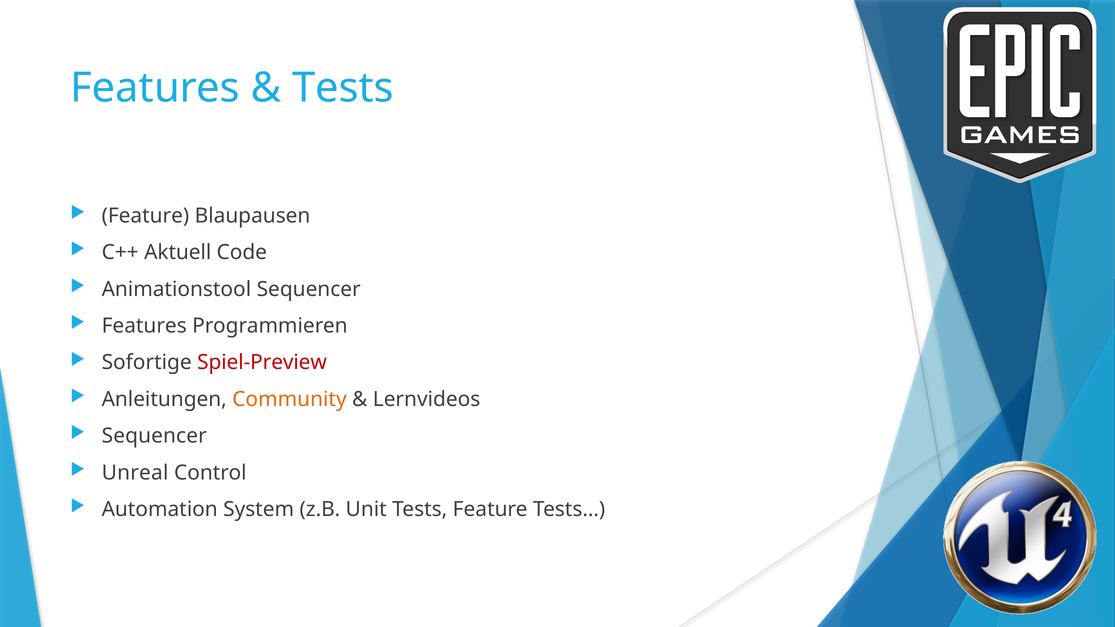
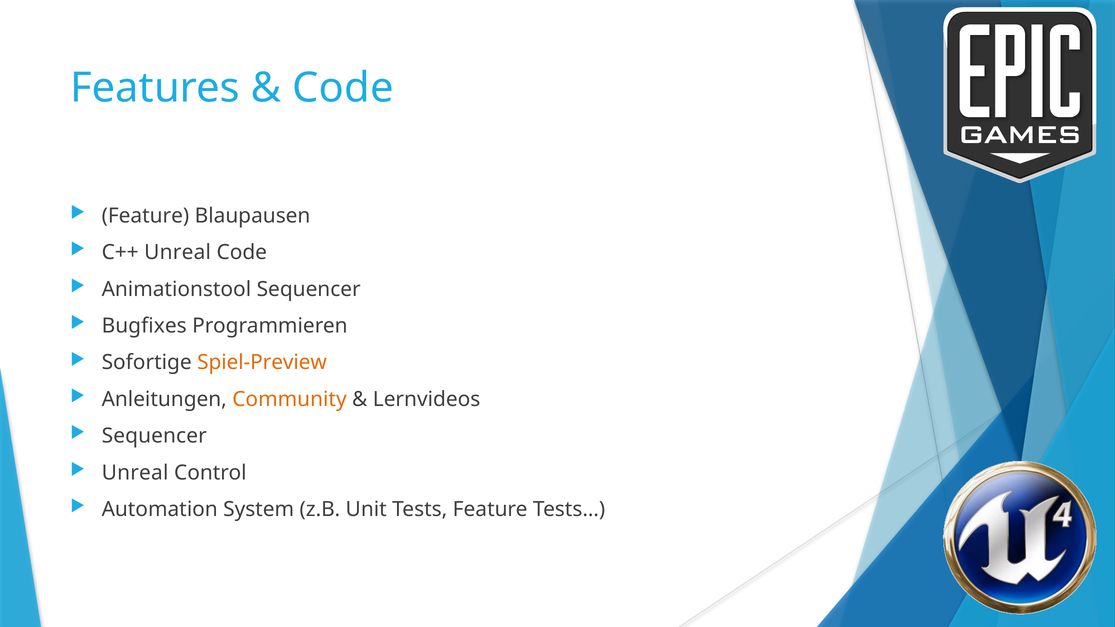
Tests: Tests -> Code (343, 88)
C++ Aktuell: Aktuell -> Unreal (178, 253)
Features: Features -> Bugfixes (144, 326)
Spiel-Preview colour: red -> orange (262, 363)
